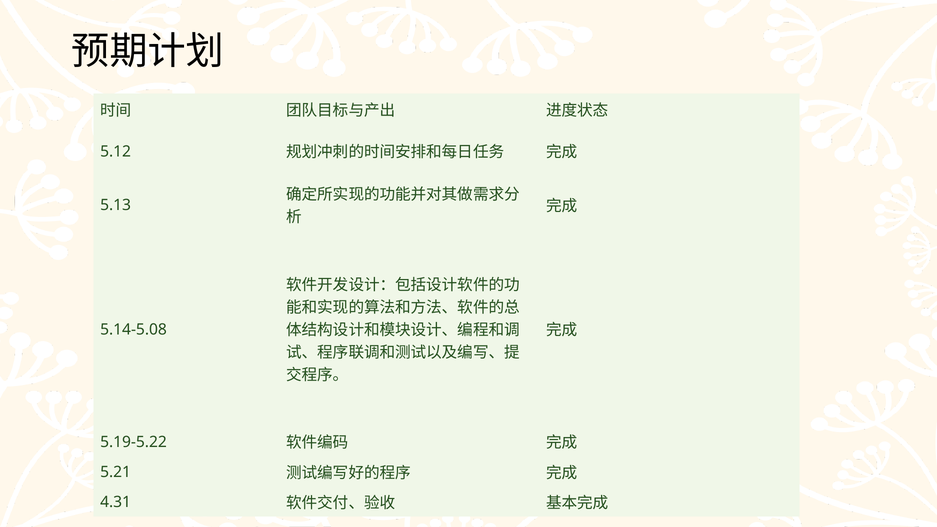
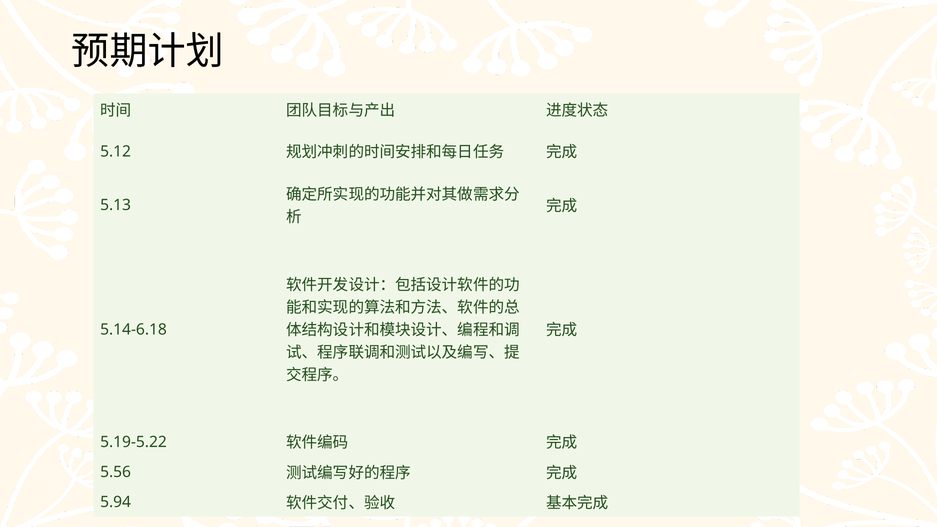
5.14-5.08: 5.14-5.08 -> 5.14-6.18 (134, 330)
5.21: 5.21 -> 5.56 (116, 472)
4.31: 4.31 -> 5.94 (116, 502)
